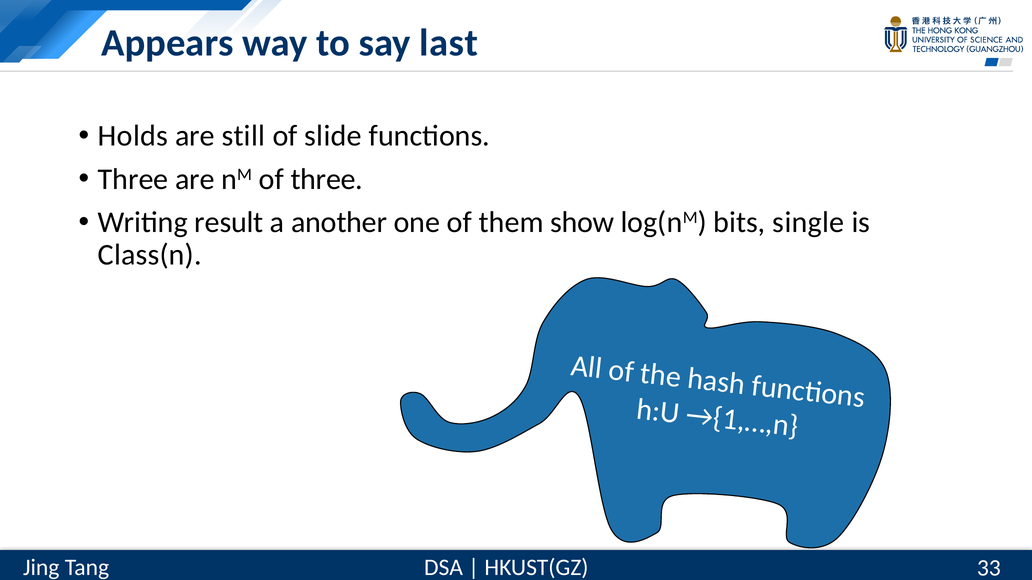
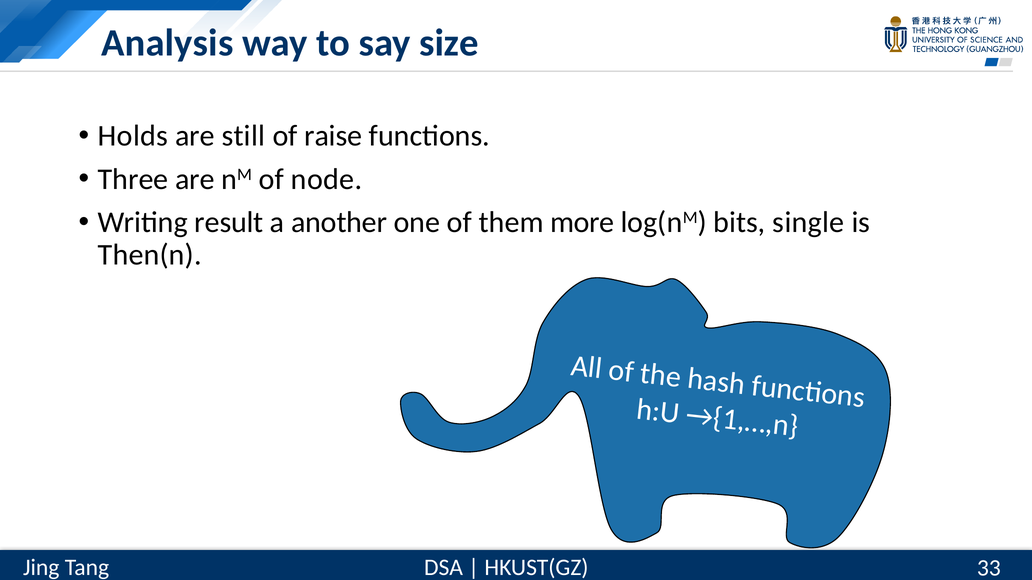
Appears: Appears -> Analysis (167, 43)
last: last -> size (449, 43)
slide: slide -> raise (333, 136)
of three: three -> node (327, 179)
show: show -> more (582, 223)
Class(n: Class(n -> Then(n (150, 255)
